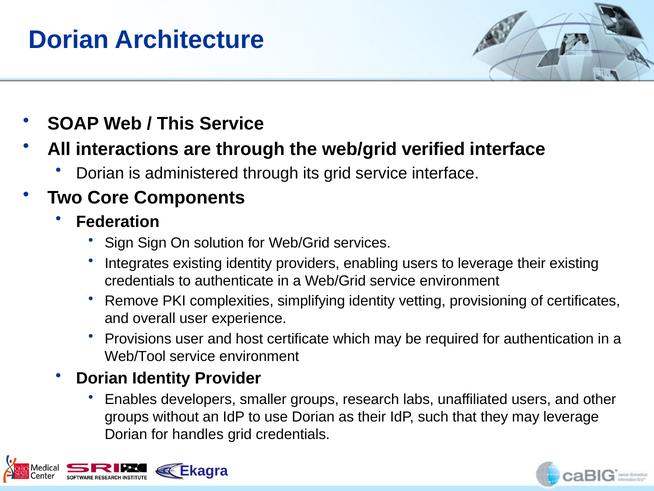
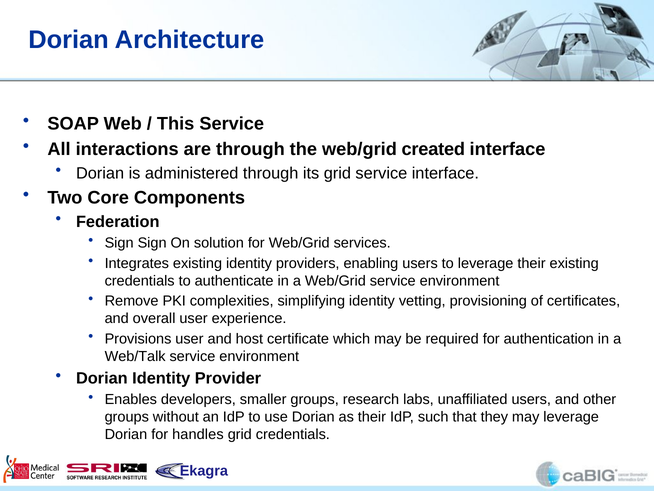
verified: verified -> created (433, 149)
Web/Tool: Web/Tool -> Web/Talk (135, 356)
